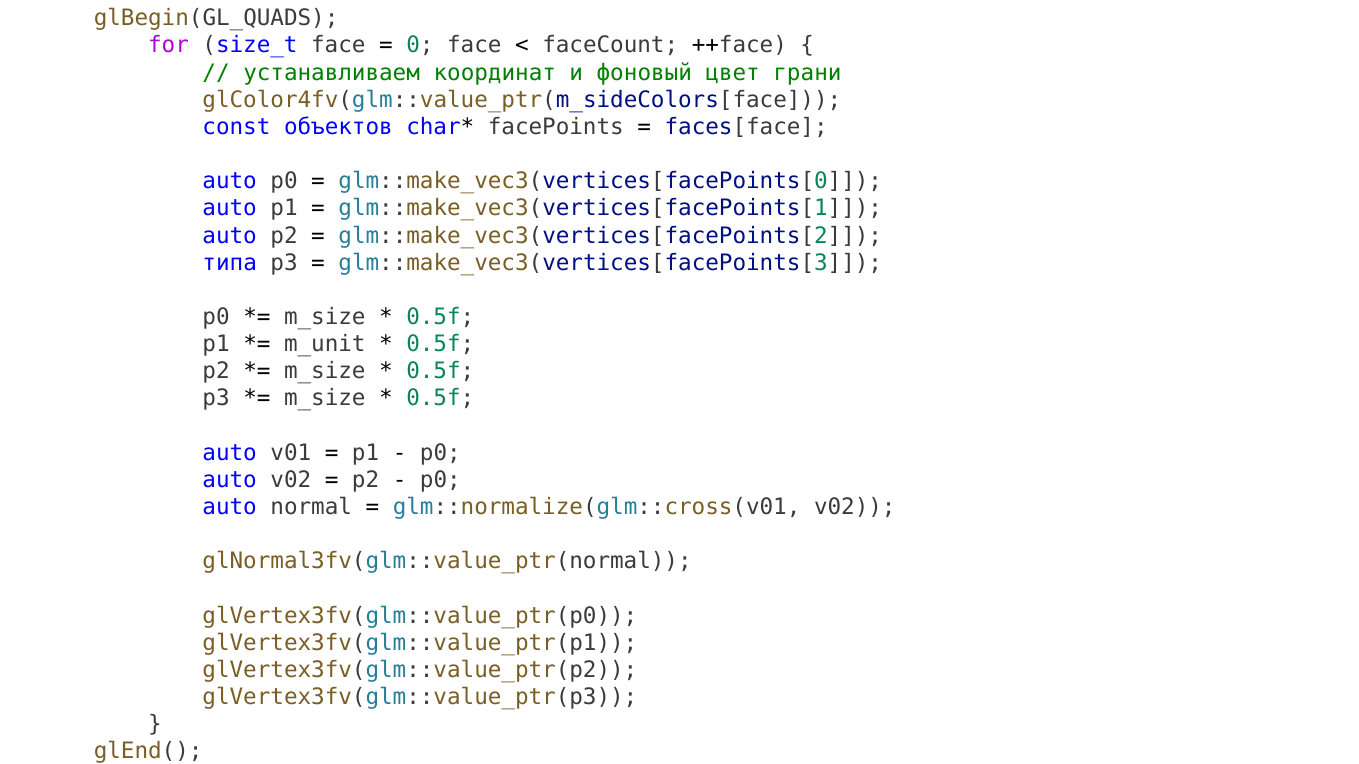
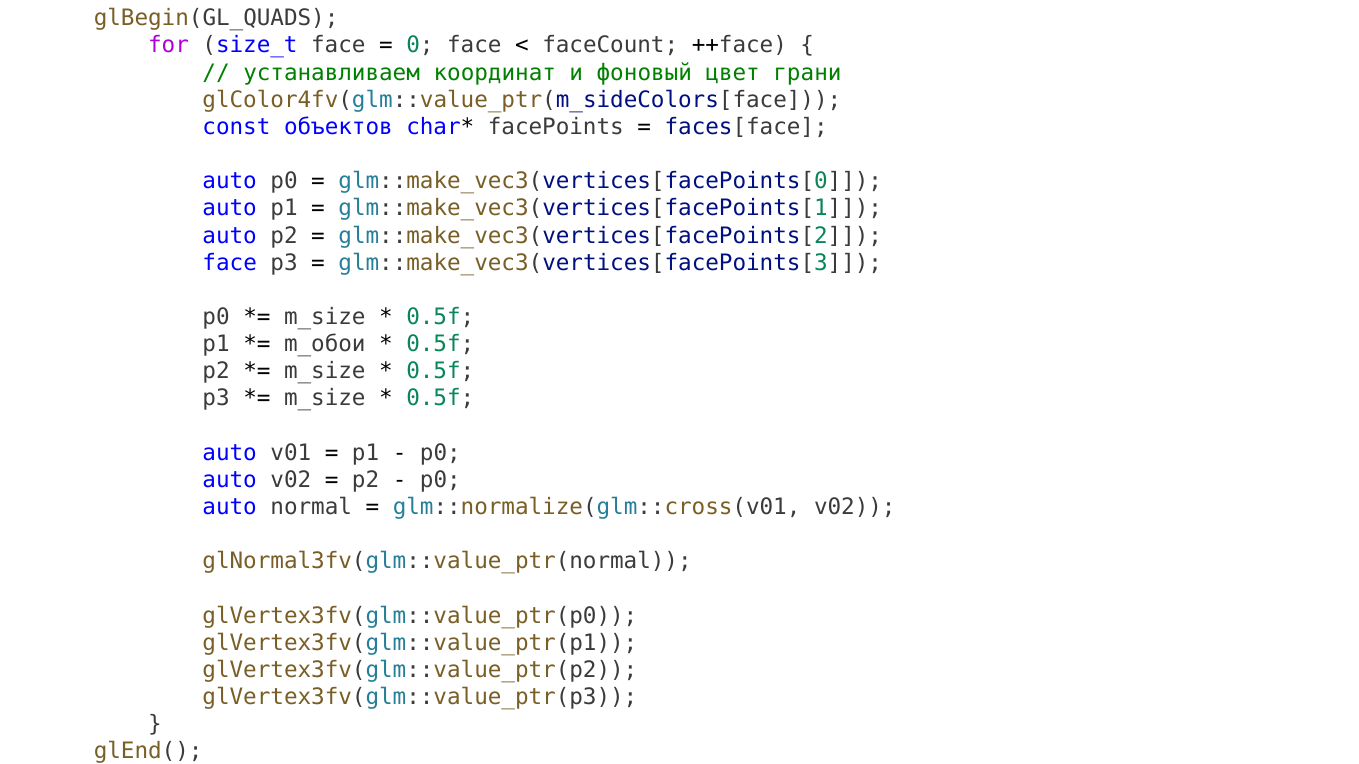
типа: типа -> face (230, 263)
m_unit: m_unit -> m_обои (325, 344)
